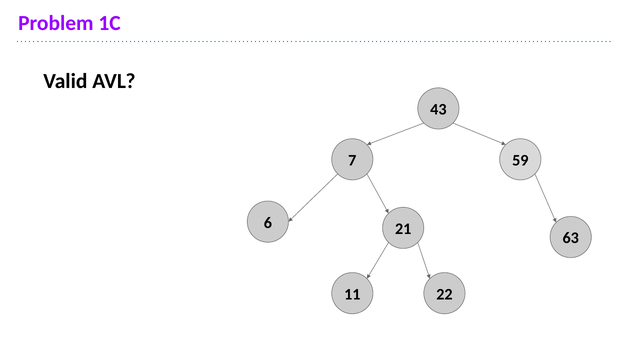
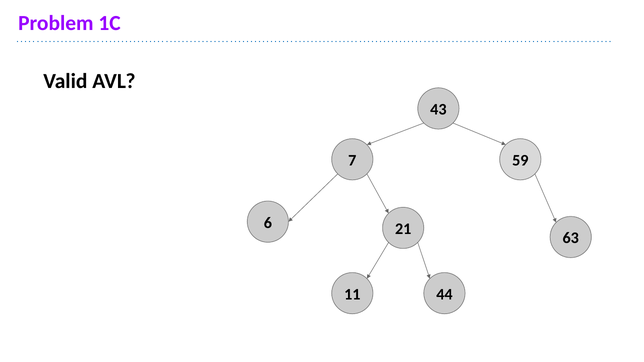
22: 22 -> 44 (444, 295)
